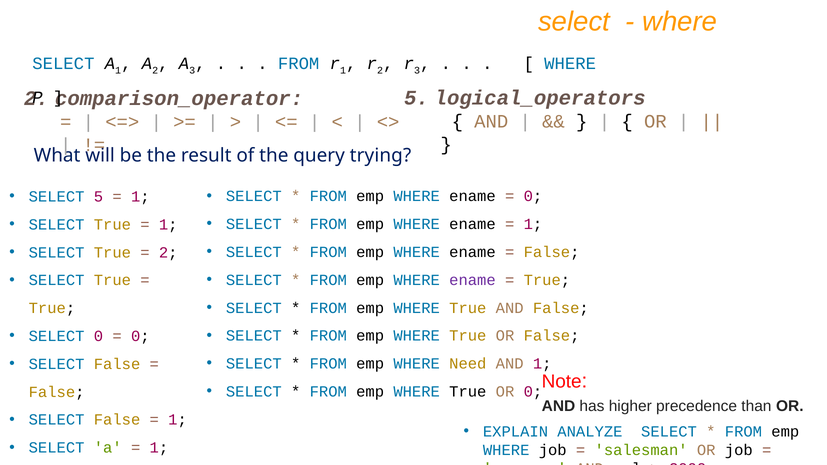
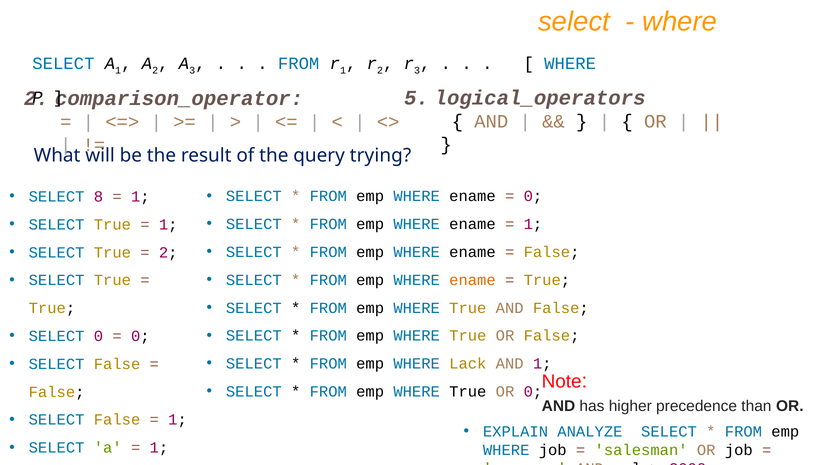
SELECT 5: 5 -> 8 (98, 197)
ename colour: purple -> orange (472, 280)
Need: Need -> Lack (468, 364)
